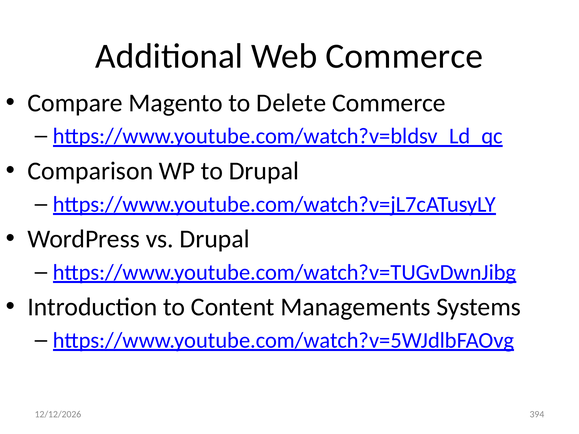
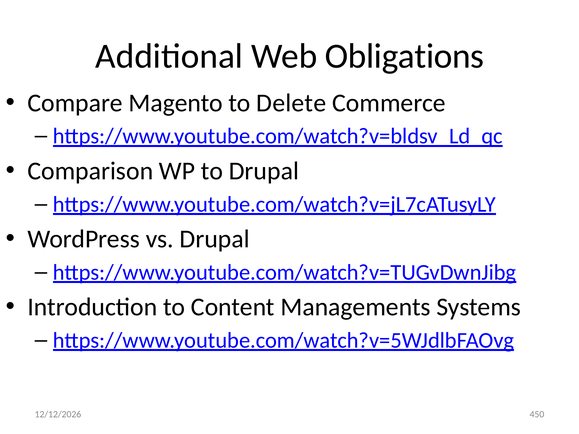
Web Commerce: Commerce -> Obligations (405, 56)
394: 394 -> 450 (537, 415)
